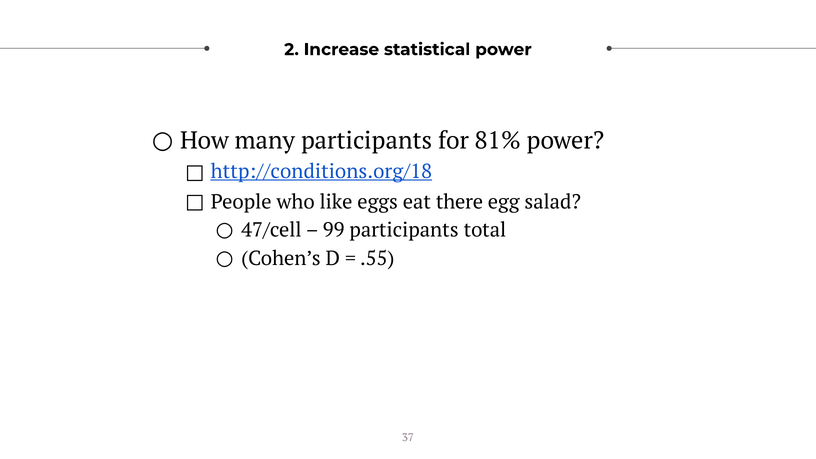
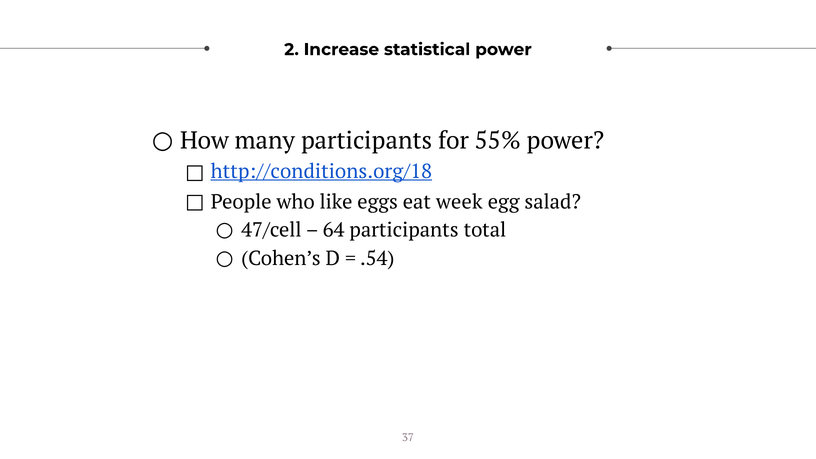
81%: 81% -> 55% (498, 141)
there: there -> week (459, 202)
99: 99 -> 64 (334, 230)
.55: .55 -> .54 (377, 258)
